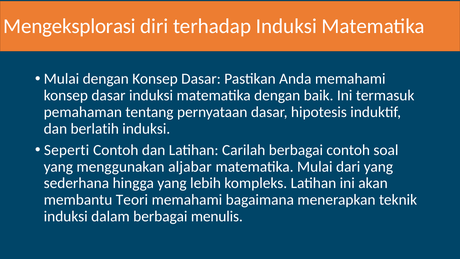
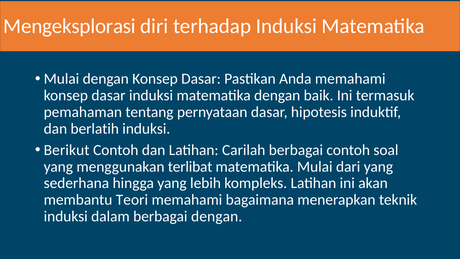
Seperti: Seperti -> Berikut (67, 150)
aljabar: aljabar -> terlibat (190, 166)
berbagai menulis: menulis -> dengan (217, 216)
